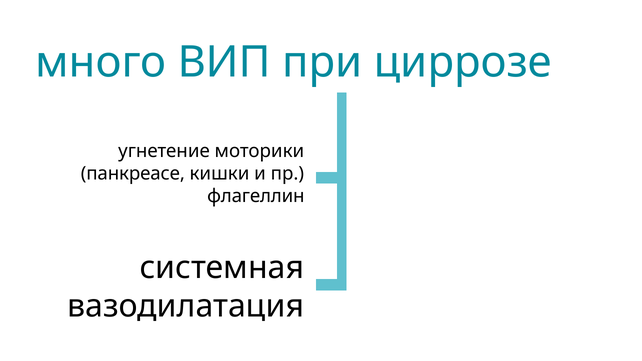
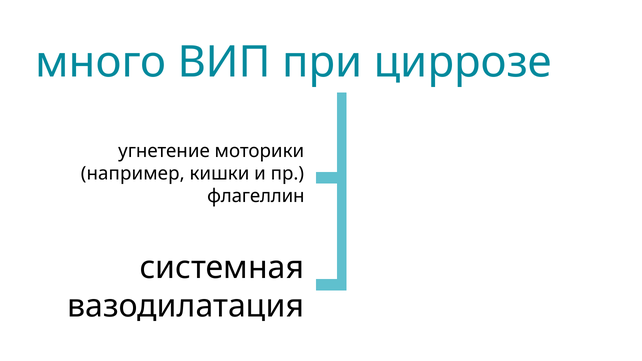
панкреасе: панкреасе -> например (133, 173)
